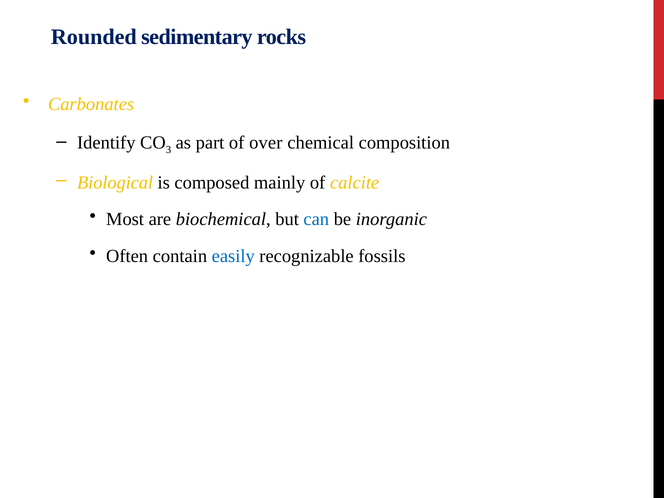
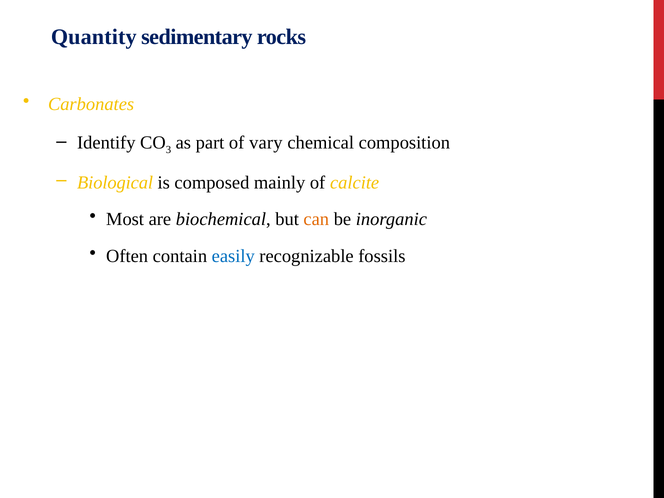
Rounded: Rounded -> Quantity (94, 37)
over: over -> vary (266, 143)
can colour: blue -> orange (316, 219)
